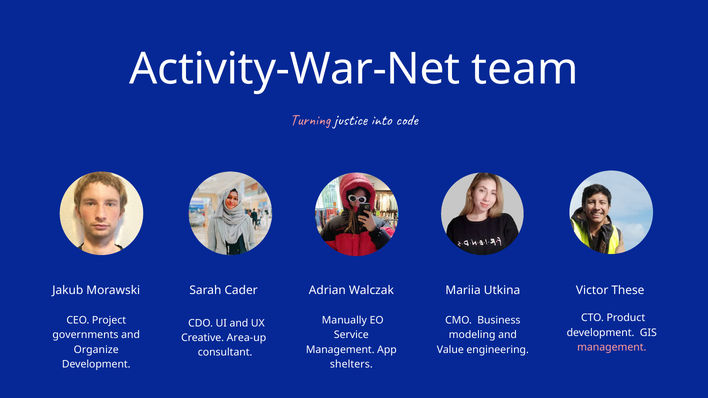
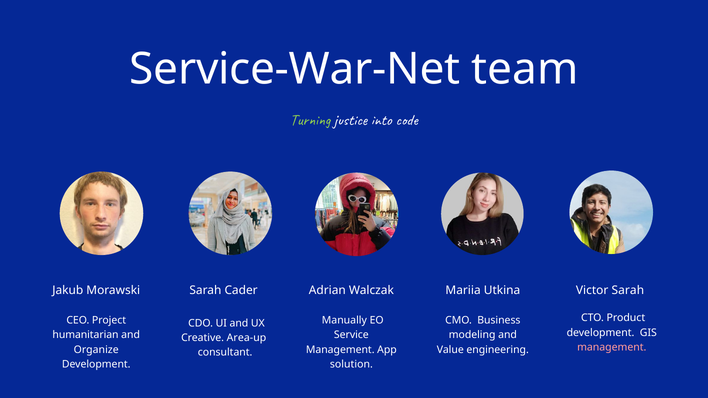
Activity-War-Net: Activity-War-Net -> Service-War-Net (295, 69)
Turning colour: pink -> light green (310, 120)
Victor These: These -> Sarah (628, 291)
governments: governments -> humanitarian (86, 335)
shelters: shelters -> solution (351, 364)
